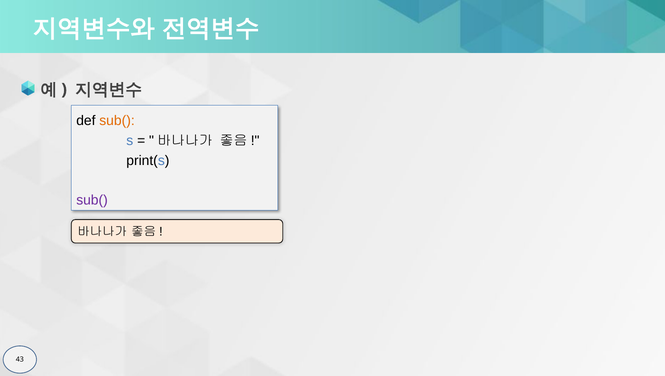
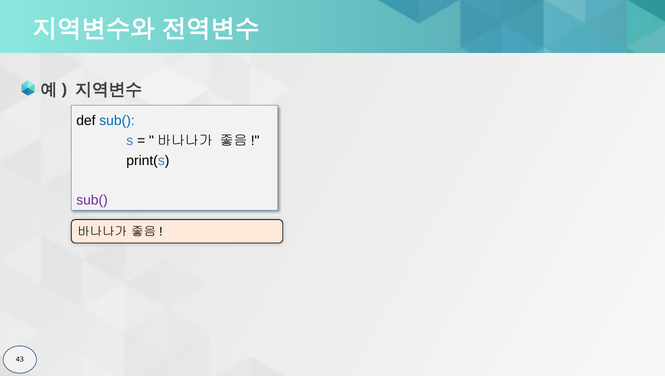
sub( colour: orange -> blue (117, 121)
